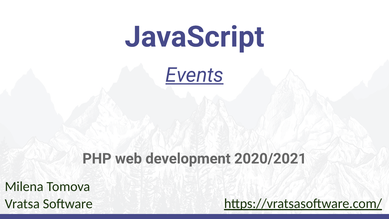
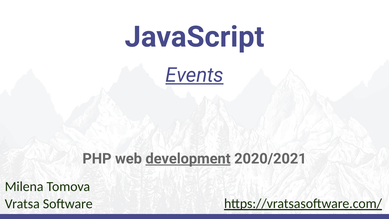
development underline: none -> present (188, 159)
